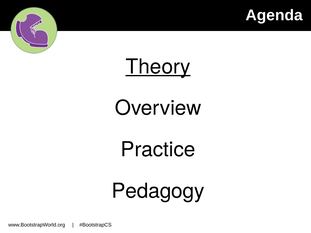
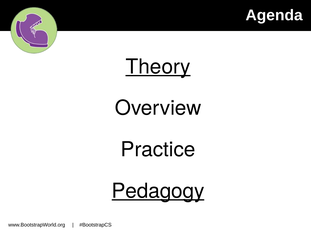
Pedagogy underline: none -> present (158, 191)
